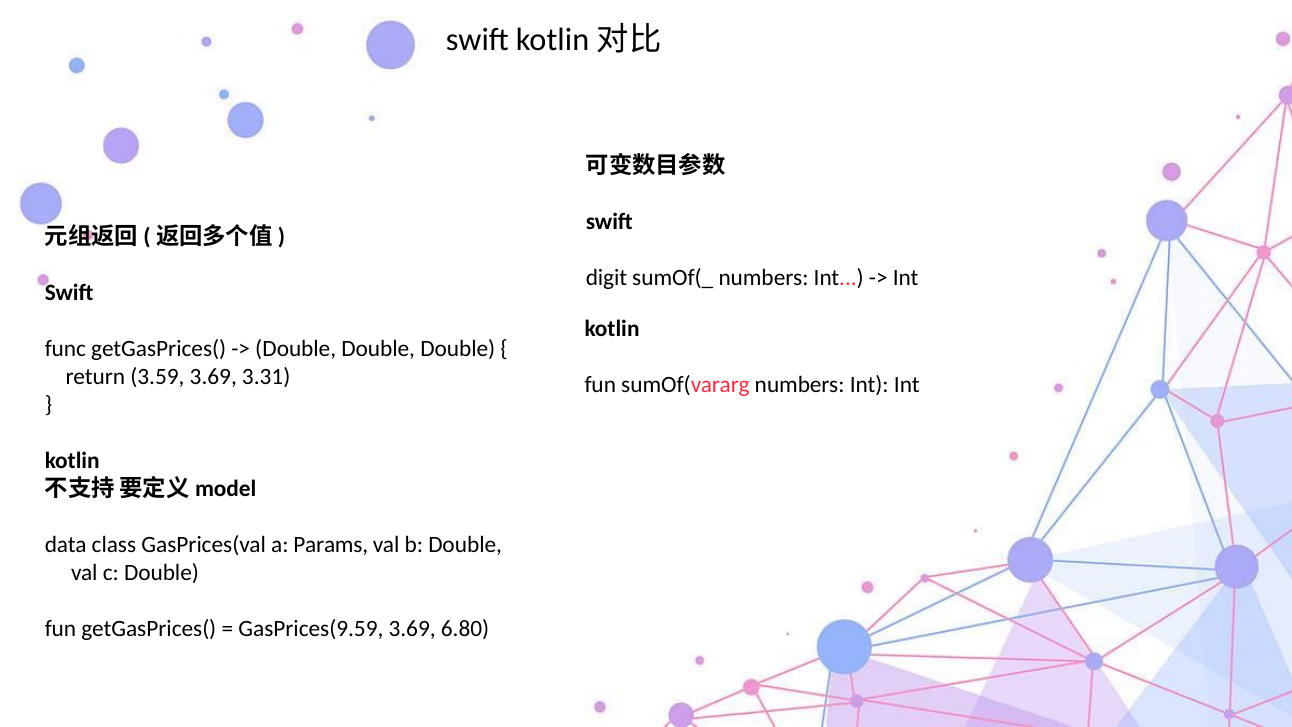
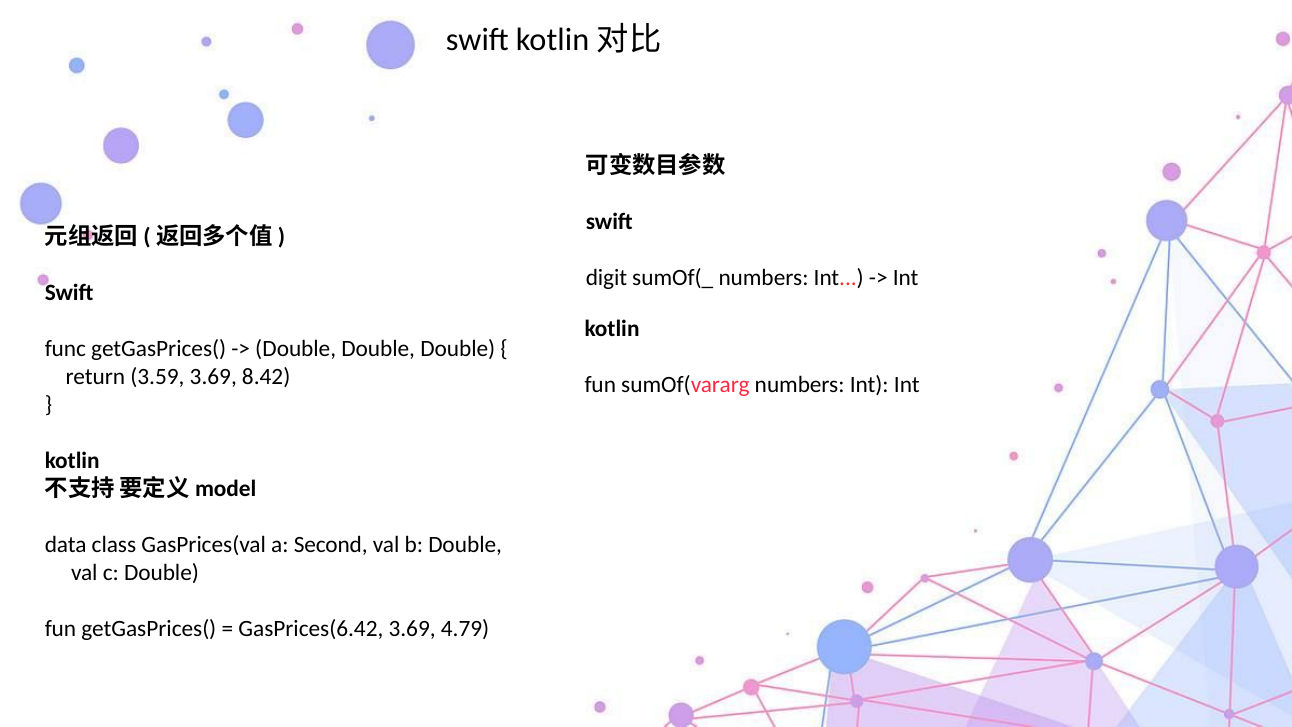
3.31: 3.31 -> 8.42 (266, 376)
Params: Params -> Second (331, 545)
GasPrices(9.59: GasPrices(9.59 -> GasPrices(6.42 (311, 629)
6.80: 6.80 -> 4.79 (465, 629)
